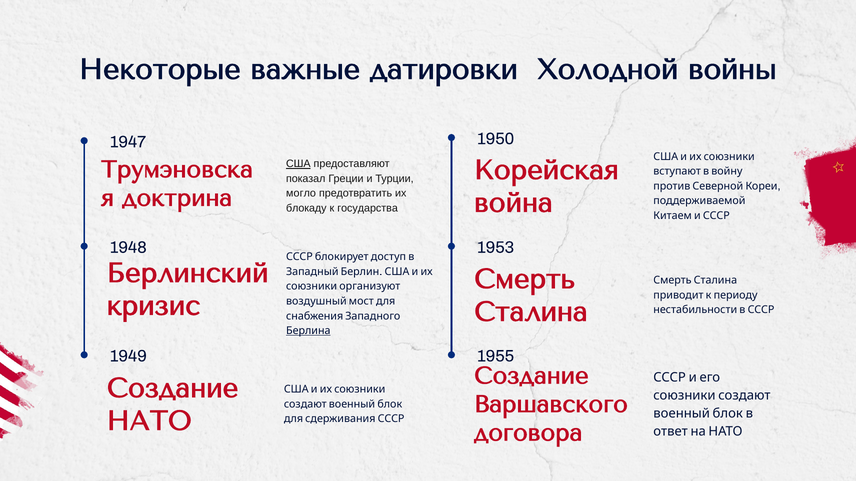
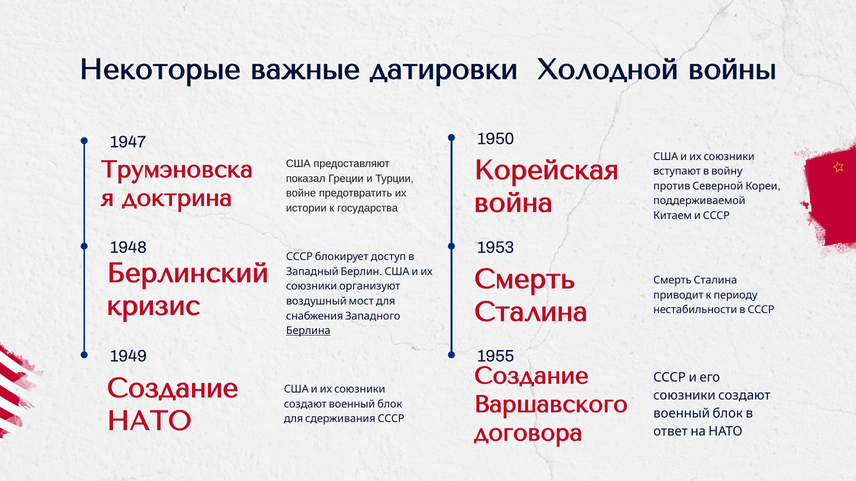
США underline: present -> none (298, 164)
могло: могло -> войне (301, 194)
блокаду: блокаду -> истории (306, 208)
